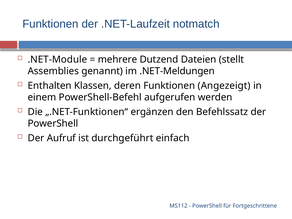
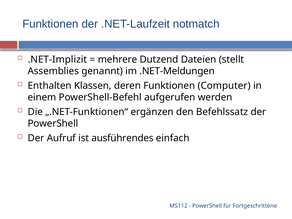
.NET-Module: .NET-Module -> .NET-Implizit (57, 59)
Angezeigt: Angezeigt -> Computer (224, 86)
durchgeführt: durchgeführt -> ausführendes (123, 138)
